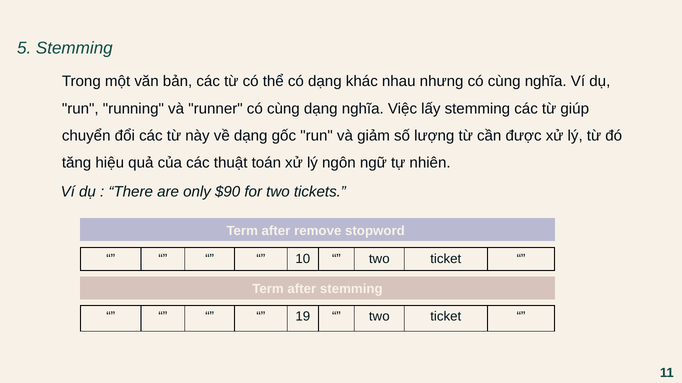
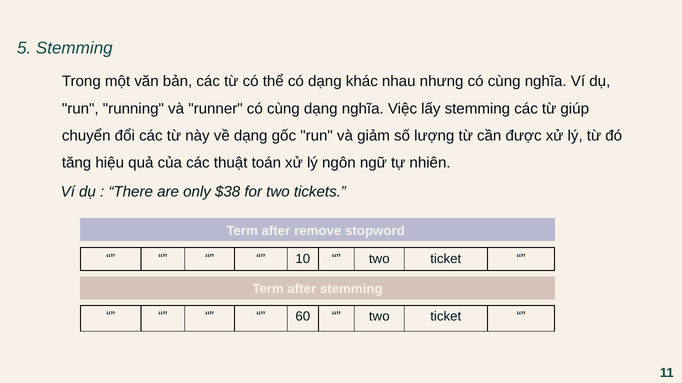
$90: $90 -> $38 (228, 192)
19: 19 -> 60 (303, 317)
